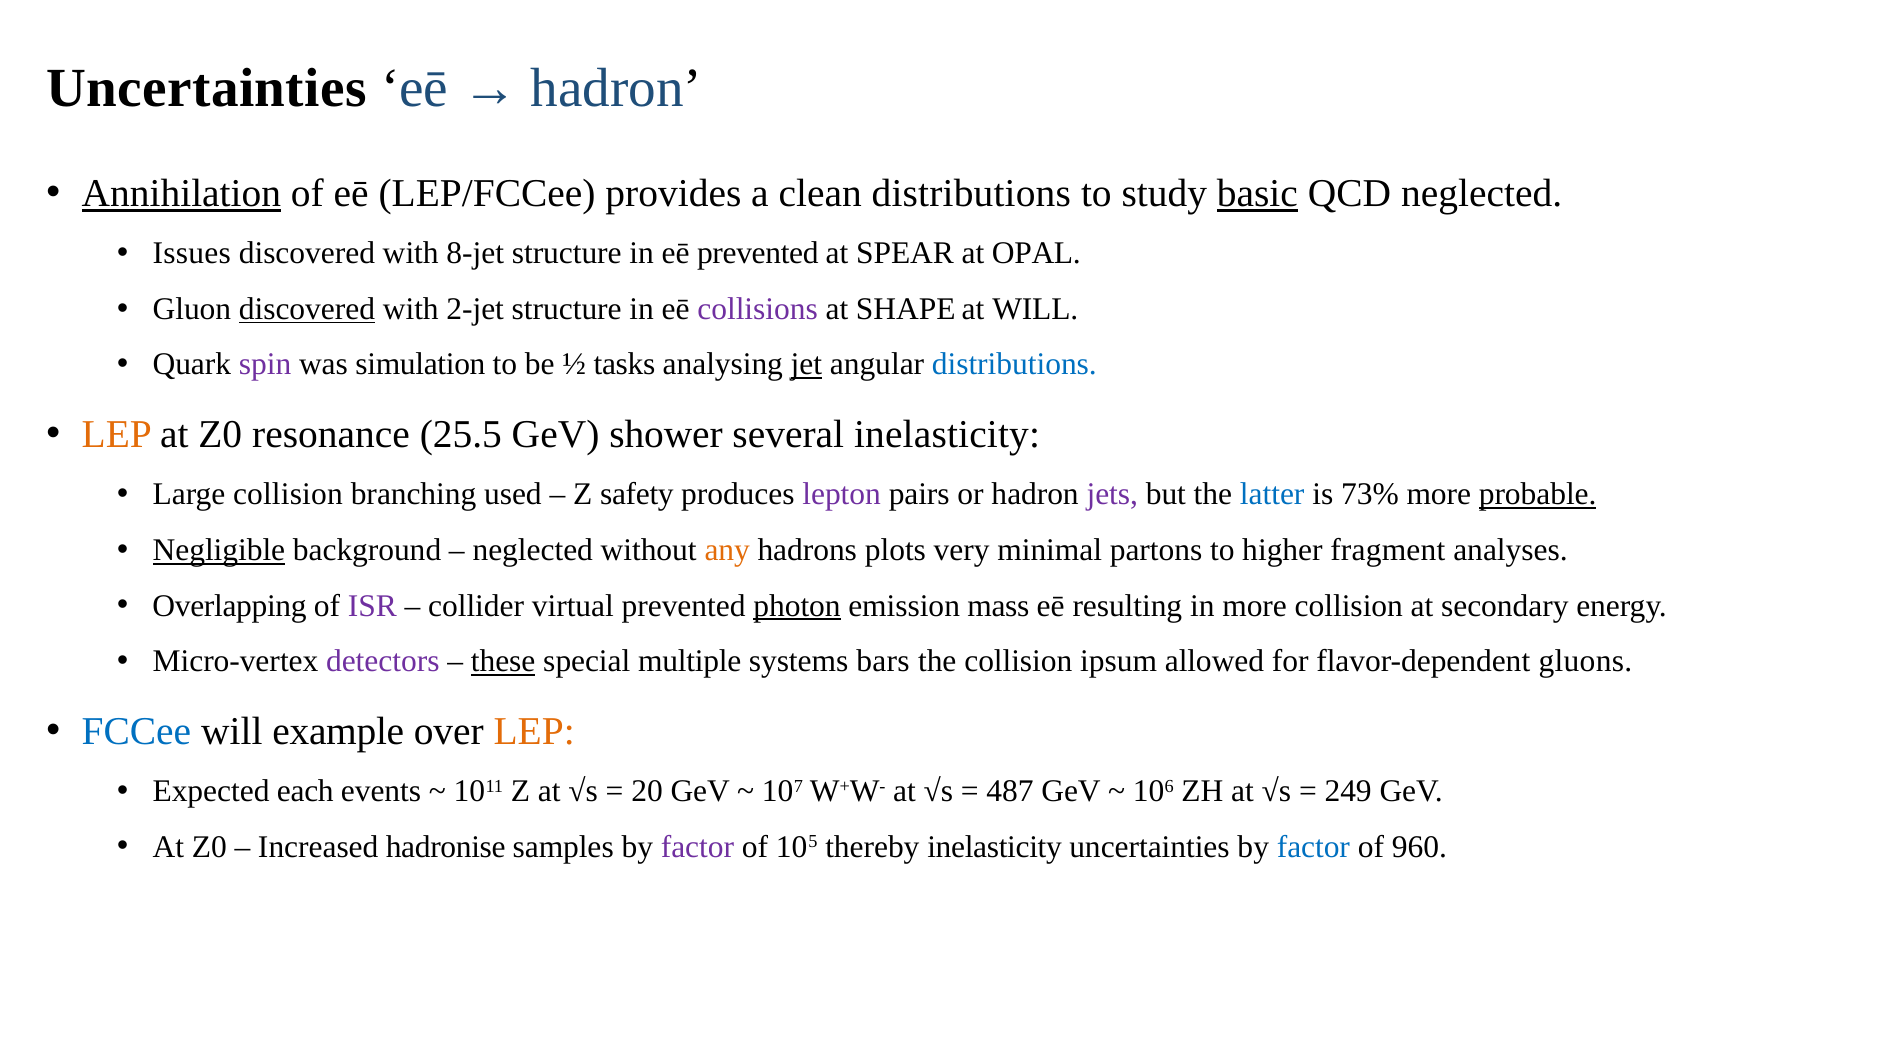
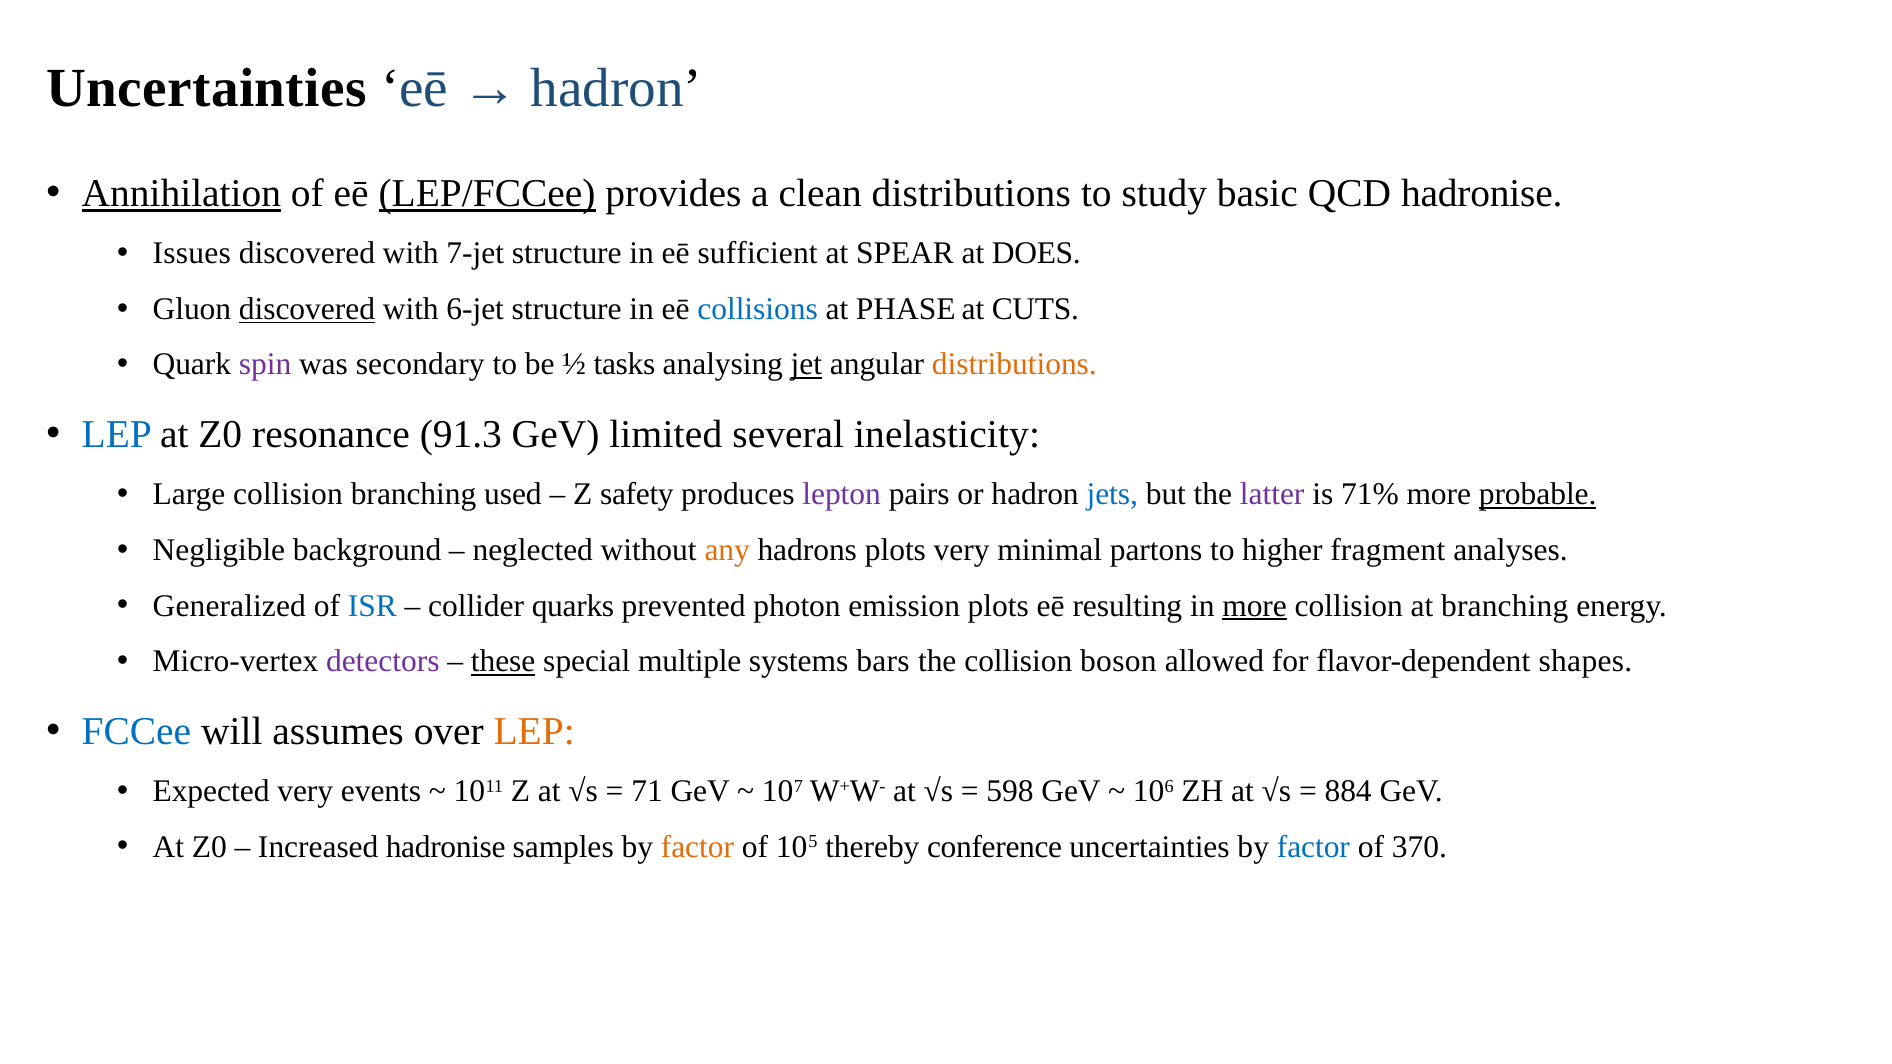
LEP/FCCee underline: none -> present (487, 193)
basic underline: present -> none (1257, 193)
QCD neglected: neglected -> hadronise (1482, 193)
8-jet: 8-jet -> 7-jet (475, 253)
eē prevented: prevented -> sufficient (758, 253)
OPAL: OPAL -> DOES (1036, 253)
2-jet: 2-jet -> 6-jet (475, 309)
collisions colour: purple -> blue (758, 309)
SHAPE: SHAPE -> PHASE (906, 309)
at WILL: WILL -> CUTS (1035, 309)
simulation: simulation -> secondary (420, 365)
distributions colour: blue -> orange (1014, 365)
LEP colour: orange -> blue (117, 435)
25.5: 25.5 -> 91.3 (461, 435)
shower: shower -> limited (666, 435)
jets colour: purple -> blue (1112, 495)
latter colour: blue -> purple (1272, 495)
73%: 73% -> 71% (1370, 495)
Negligible underline: present -> none (219, 550)
Overlapping: Overlapping -> Generalized (229, 606)
ISR colour: purple -> blue (372, 606)
virtual: virtual -> quarks (573, 606)
photon underline: present -> none (797, 606)
emission mass: mass -> plots (998, 606)
more underline: none -> present (1255, 606)
at secondary: secondary -> branching (1505, 606)
ipsum: ipsum -> boson (1118, 661)
gluons: gluons -> shapes (1585, 661)
example: example -> assumes (338, 731)
Expected each: each -> very (305, 791)
20: 20 -> 71 (647, 791)
487: 487 -> 598 (1010, 791)
249: 249 -> 884 (1348, 791)
factor colour: purple -> orange (697, 847)
thereby inelasticity: inelasticity -> conference (995, 847)
960: 960 -> 370 (1419, 847)
